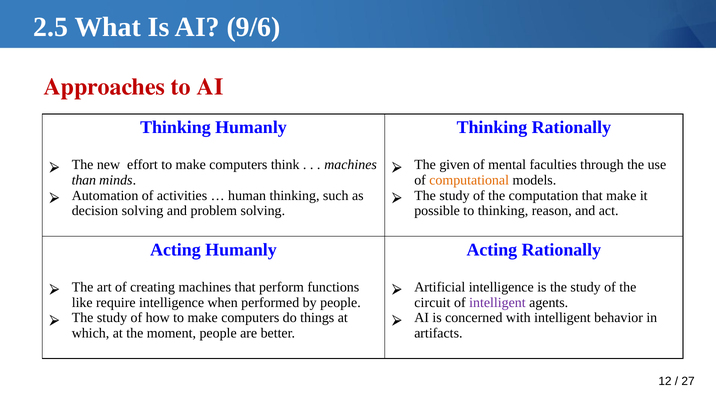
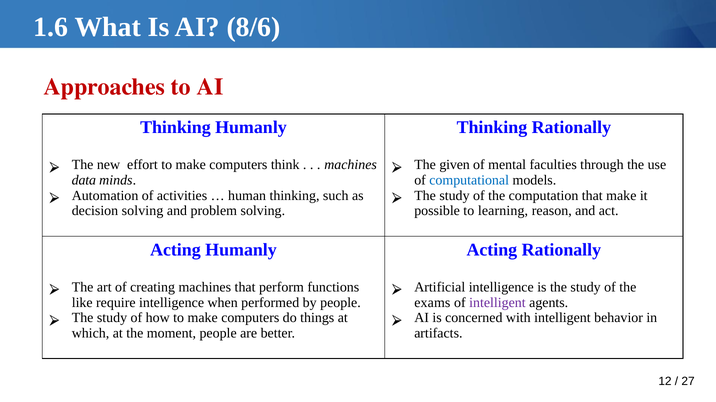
2.5: 2.5 -> 1.6 (51, 27)
9/6: 9/6 -> 8/6 (254, 27)
than: than -> data (84, 180)
computational colour: orange -> blue (469, 180)
to thinking: thinking -> learning (503, 211)
circuit: circuit -> exams (432, 303)
